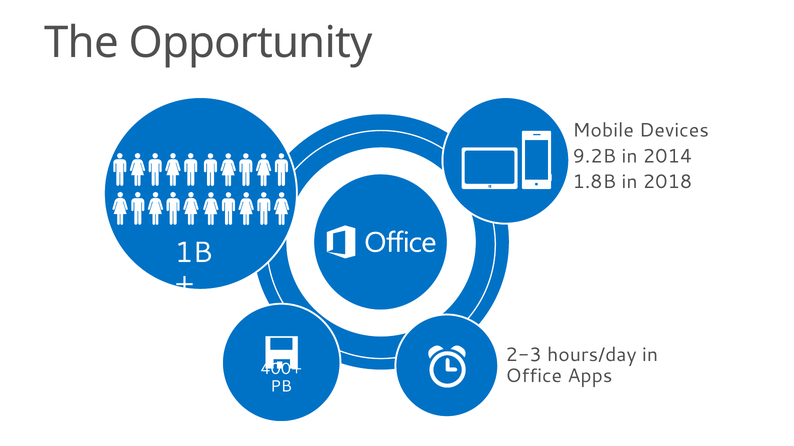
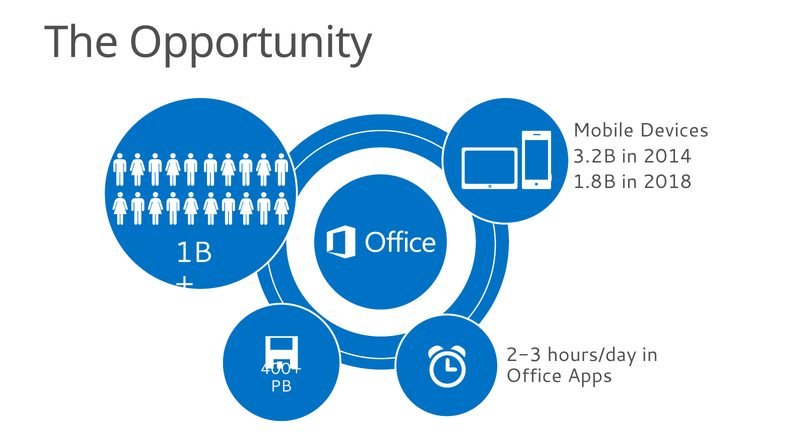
9.2B: 9.2B -> 3.2B (594, 157)
